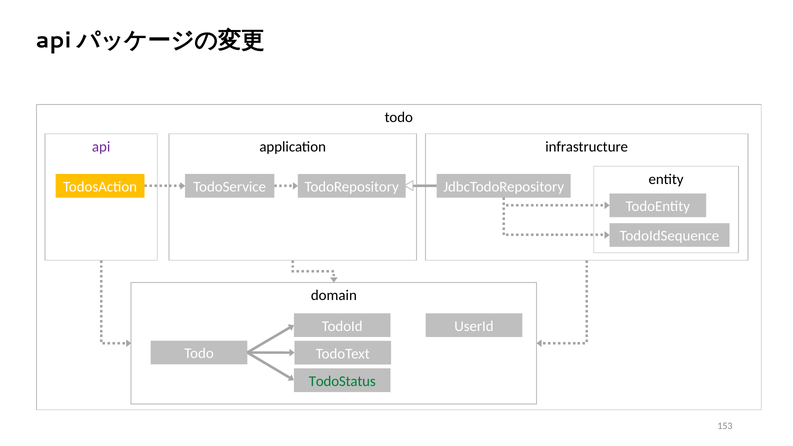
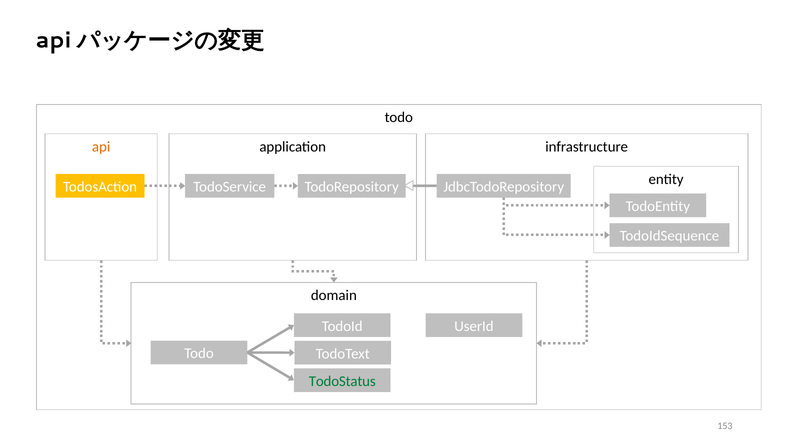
api colour: purple -> orange (101, 147)
